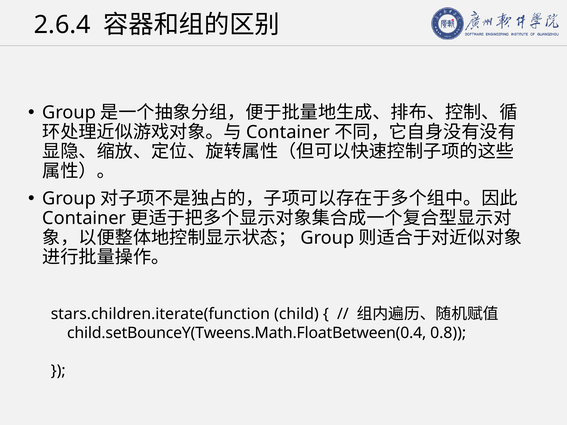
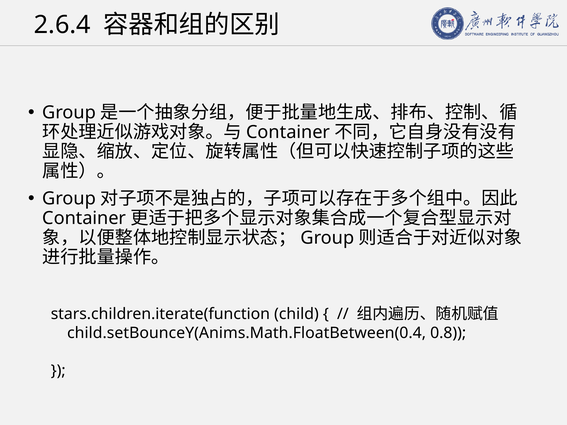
child.setBounceY(Tweens.Math.FloatBetween(0.4: child.setBounceY(Tweens.Math.FloatBetween(0.4 -> child.setBounceY(Anims.Math.FloatBetween(0.4 (247, 333)
